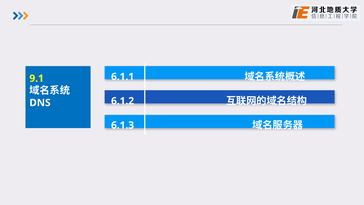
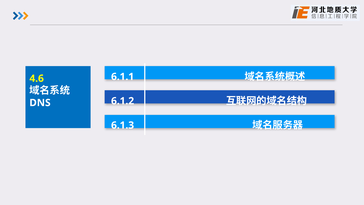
9.1: 9.1 -> 4.6 (37, 78)
